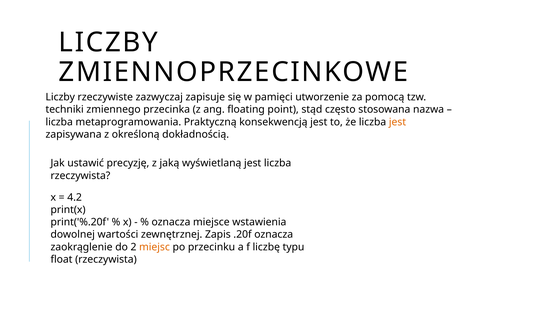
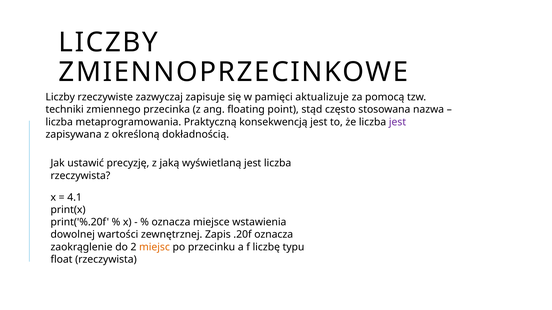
utworzenie: utworzenie -> aktualizuje (322, 97)
jest colour: orange -> purple (397, 122)
4.2: 4.2 -> 4.1 (75, 198)
